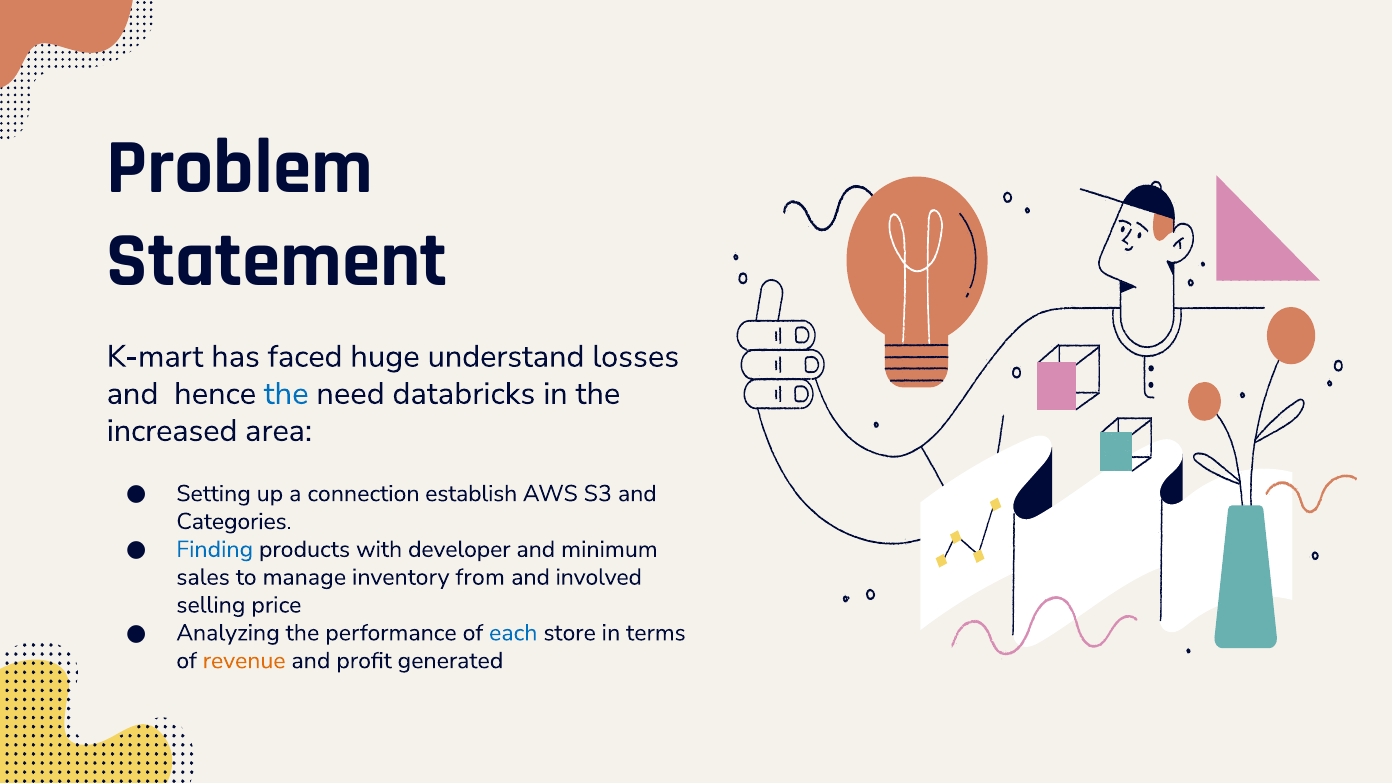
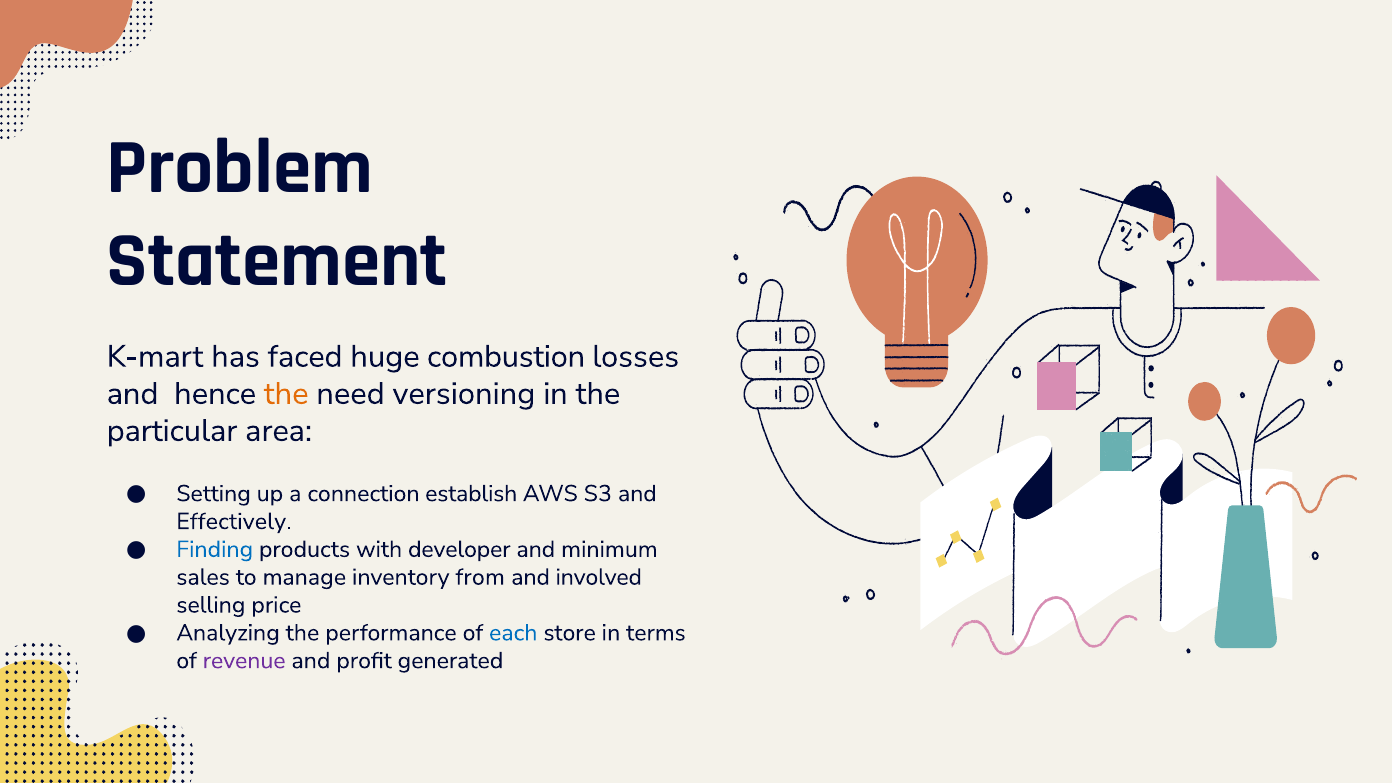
understand: understand -> combustion (506, 357)
the colour: blue -> orange (286, 394)
databricks: databricks -> versioning (464, 394)
increased: increased -> particular (172, 431)
Categories: Categories -> Effectively (234, 521)
revenue colour: orange -> purple (244, 661)
